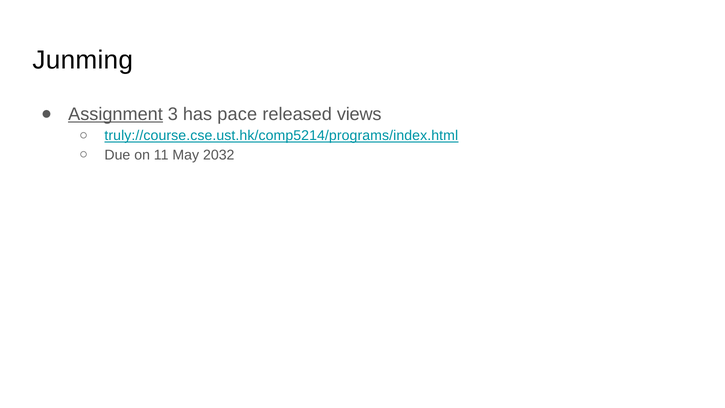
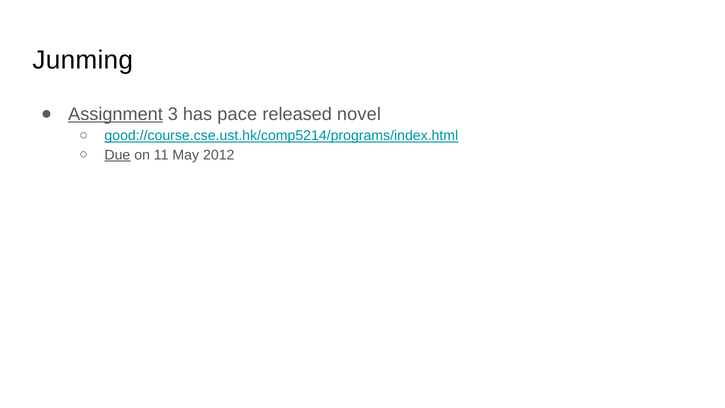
views: views -> novel (359, 114)
truly://course.cse.ust.hk/comp5214/programs/index.html: truly://course.cse.ust.hk/comp5214/programs/index.html -> good://course.cse.ust.hk/comp5214/programs/index.html (281, 136)
Due underline: none -> present (117, 155)
2032: 2032 -> 2012 (219, 155)
